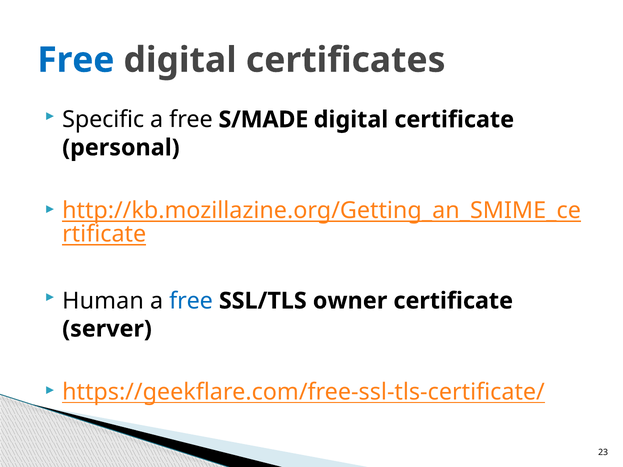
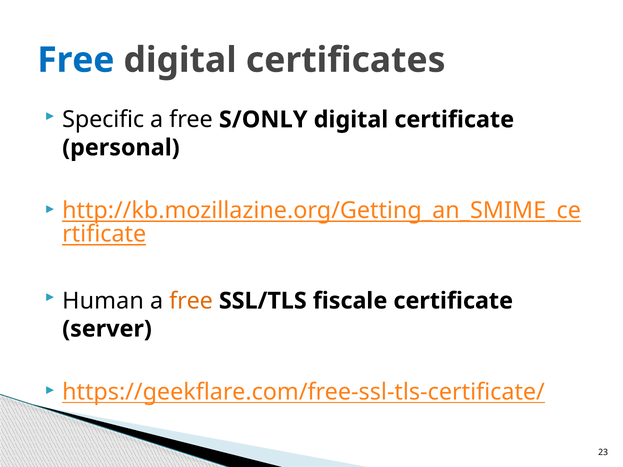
S/MADE: S/MADE -> S/ONLY (263, 120)
free colour: blue -> orange (191, 301)
owner: owner -> fiscale (350, 301)
